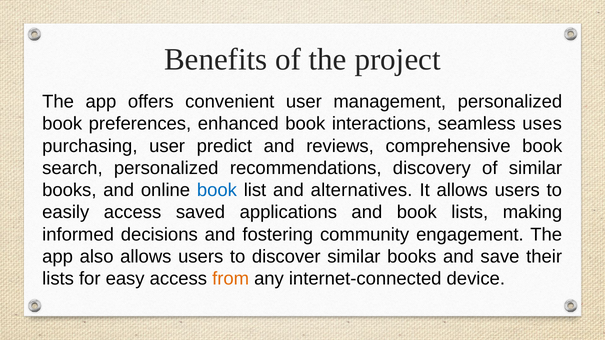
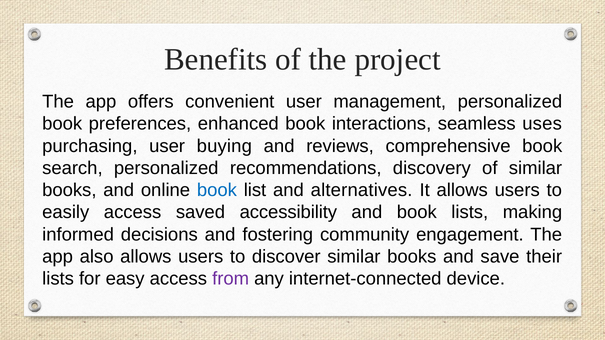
predict: predict -> buying (224, 146)
applications: applications -> accessibility (288, 213)
from colour: orange -> purple (231, 279)
